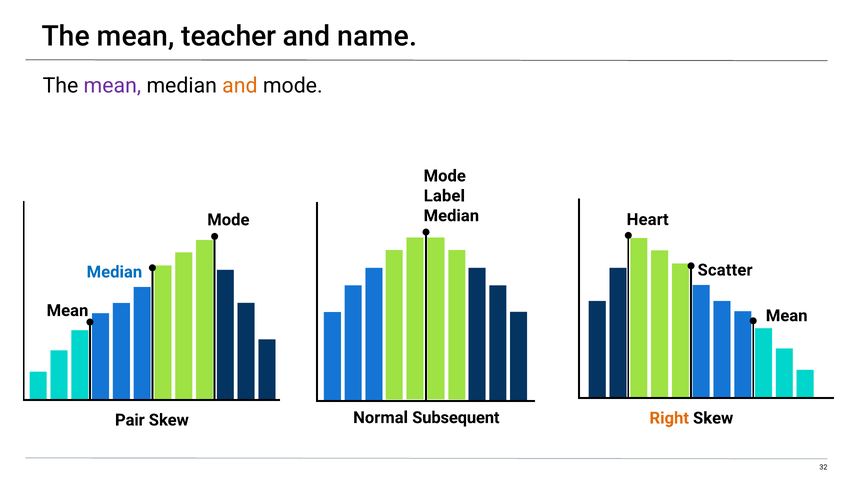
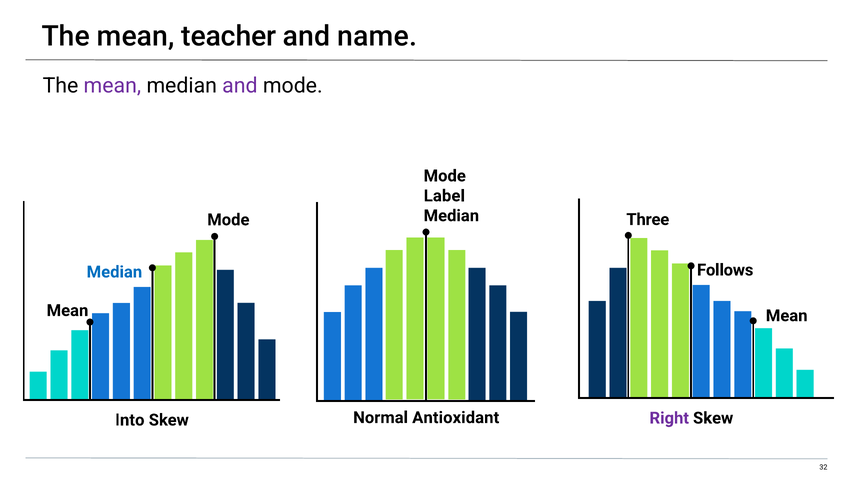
and colour: orange -> purple (240, 86)
Heart: Heart -> Three (648, 219)
Scatter: Scatter -> Follows (725, 270)
Right colour: orange -> purple (669, 418)
Pair: Pair -> Into (130, 420)
Subsequent: Subsequent -> Antioxidant (456, 417)
